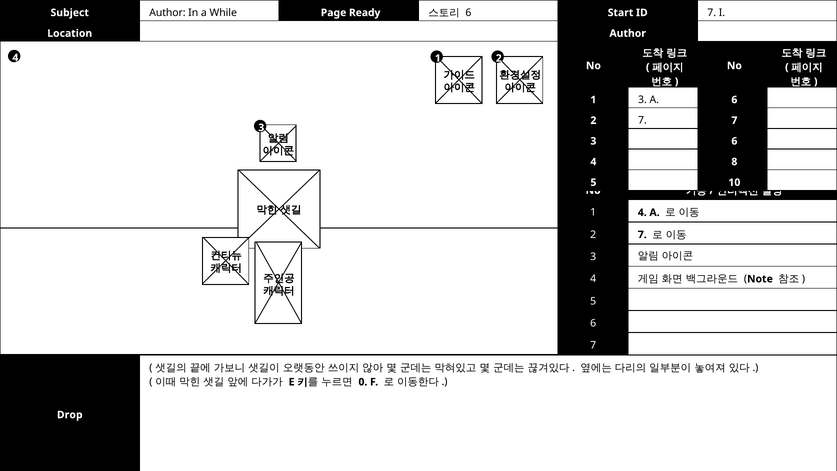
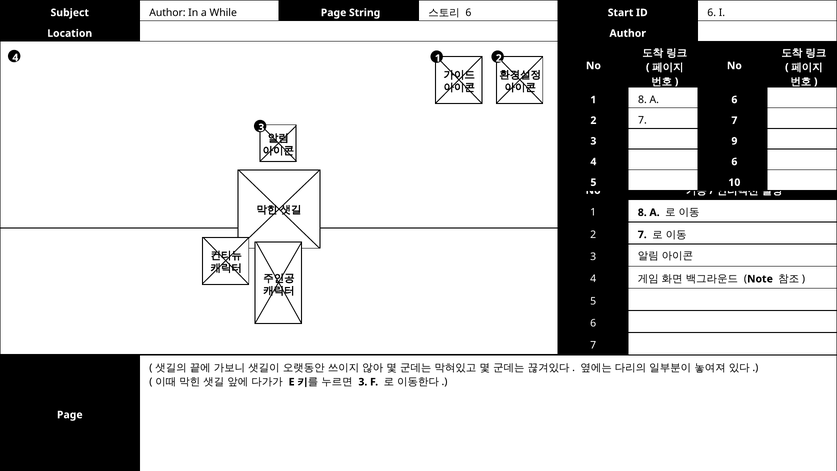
Ready: Ready -> String (365, 13)
ID 7: 7 -> 6 (712, 13)
3: 3 -> 8 (642, 100)
3 6: 6 -> 9 (734, 141)
4 8: 8 -> 6 (734, 162)
4: 4 -> 8 (642, 212)
0: 0 -> 3 (363, 382)
Drop: Drop -> Page (70, 415)
